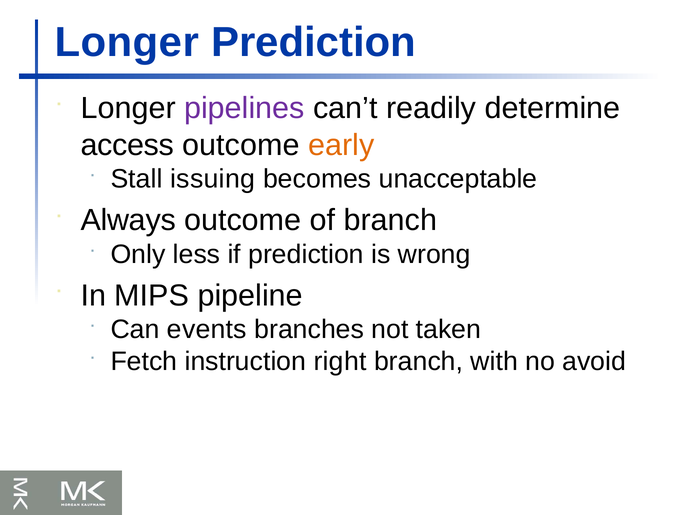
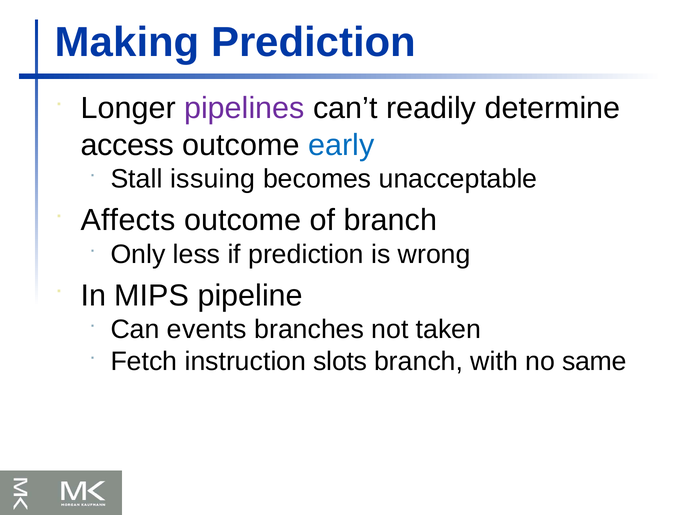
Longer: Longer -> Making (127, 43)
early colour: orange -> blue (341, 145)
Always: Always -> Affects (128, 220)
right: right -> slots (340, 362)
avoid: avoid -> same (594, 362)
